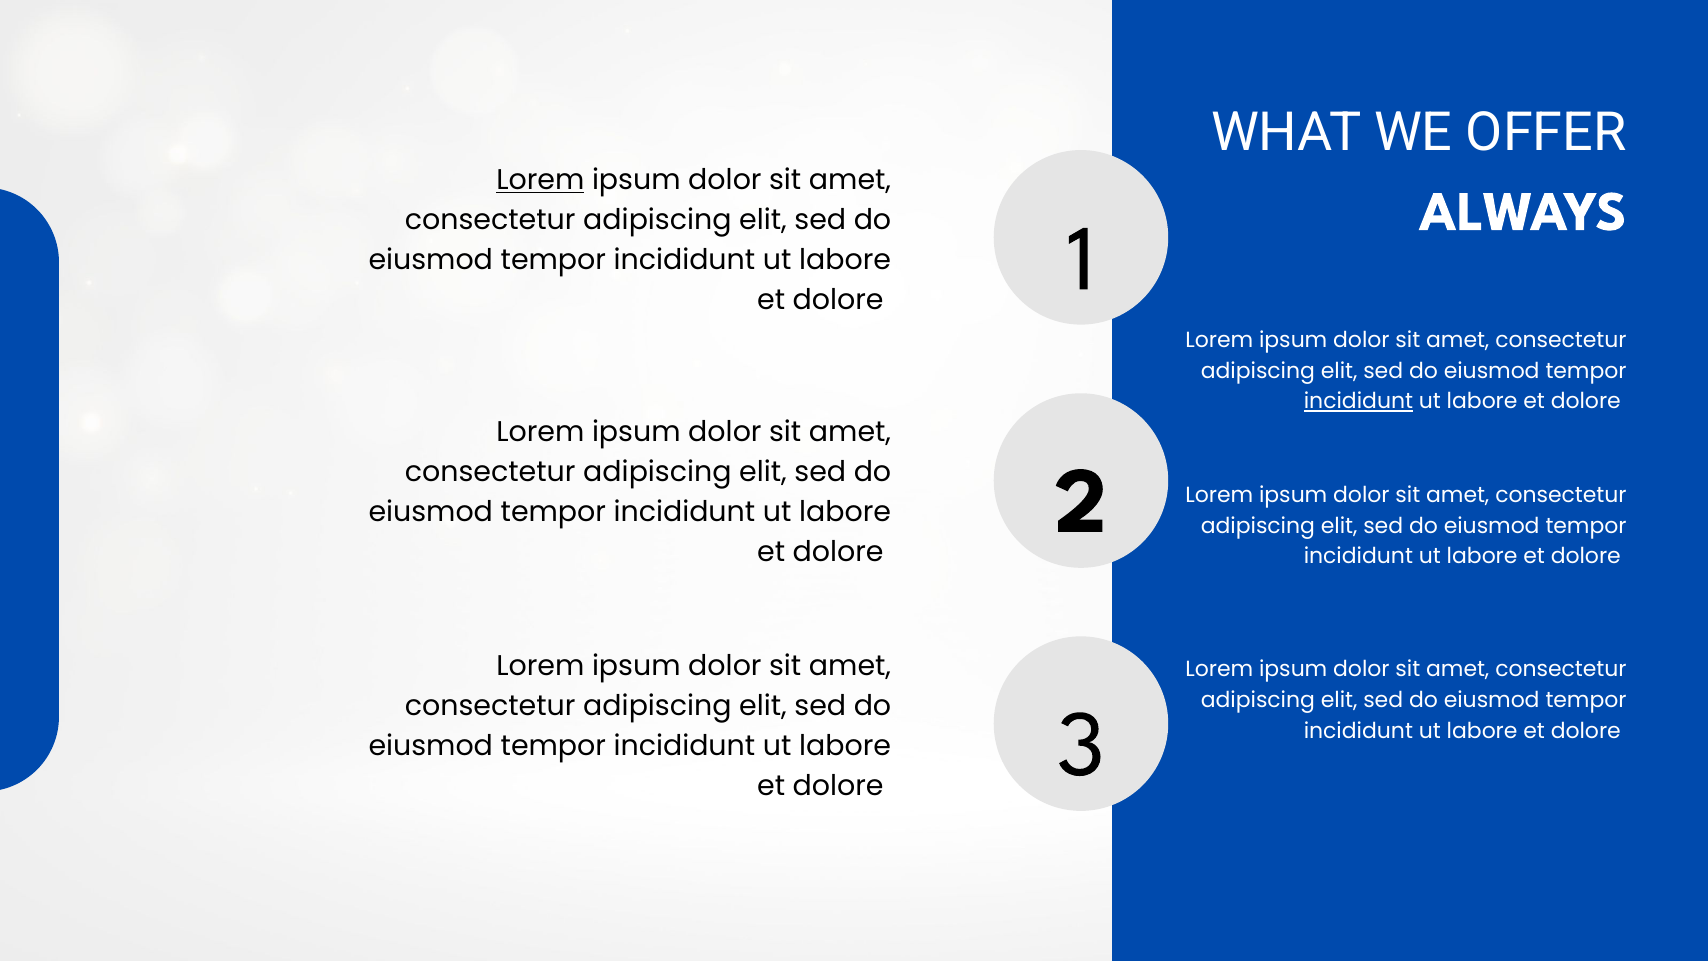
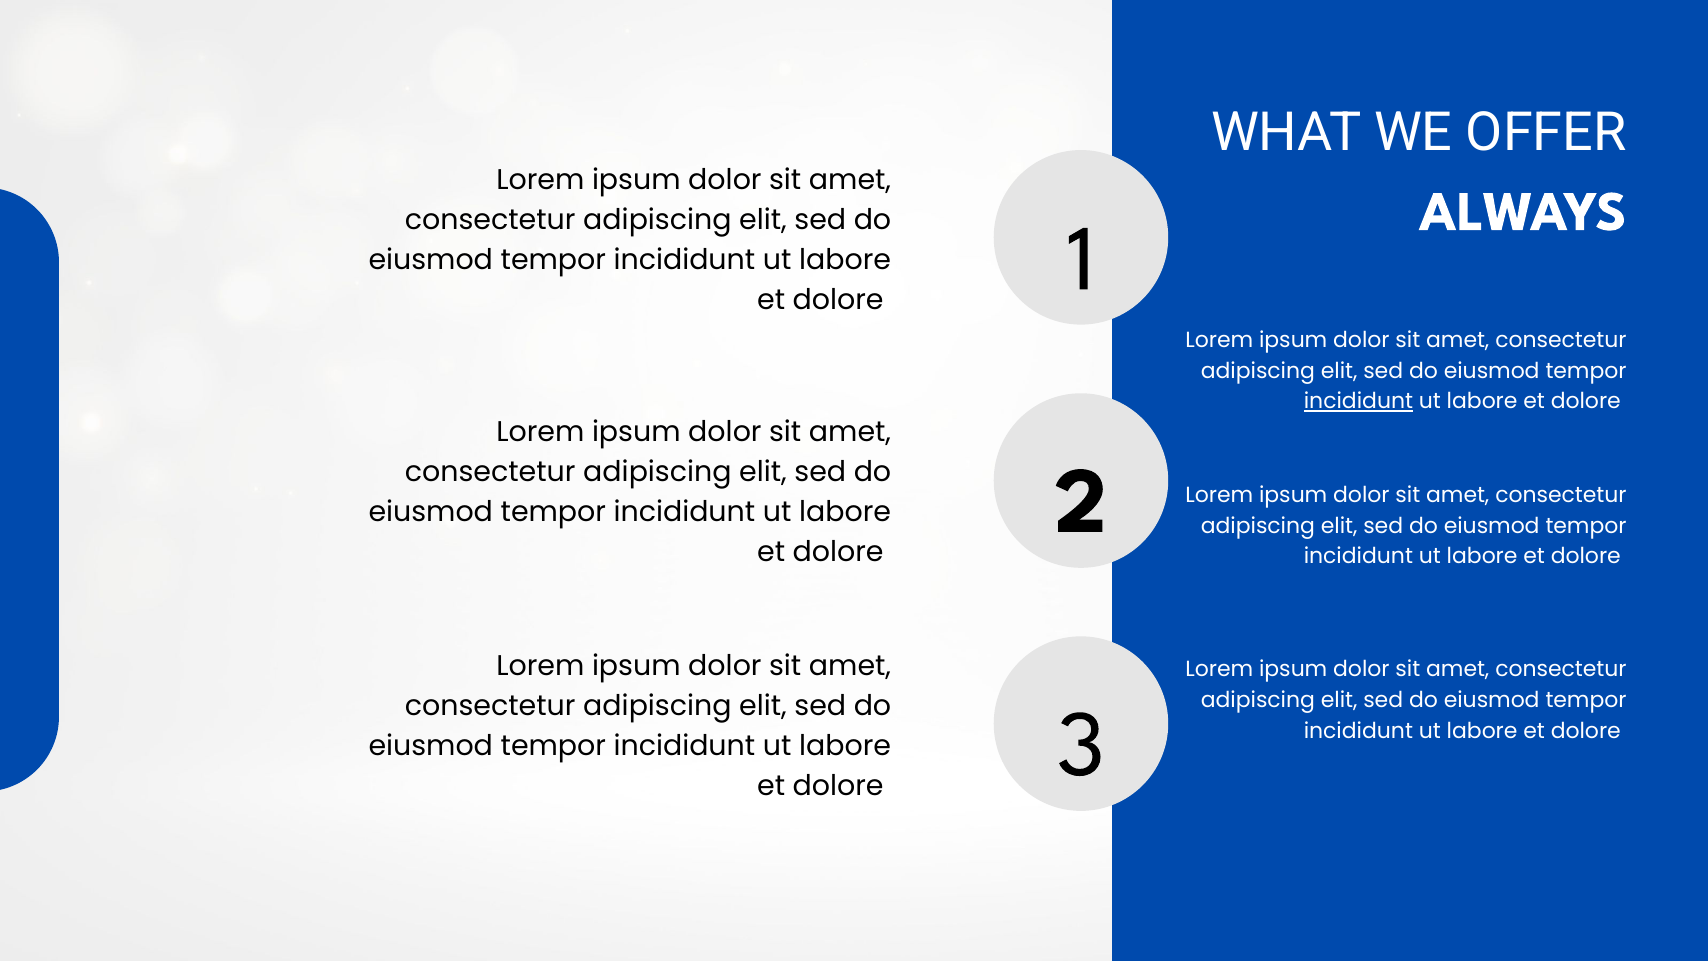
Lorem underline: present -> none (540, 180)
